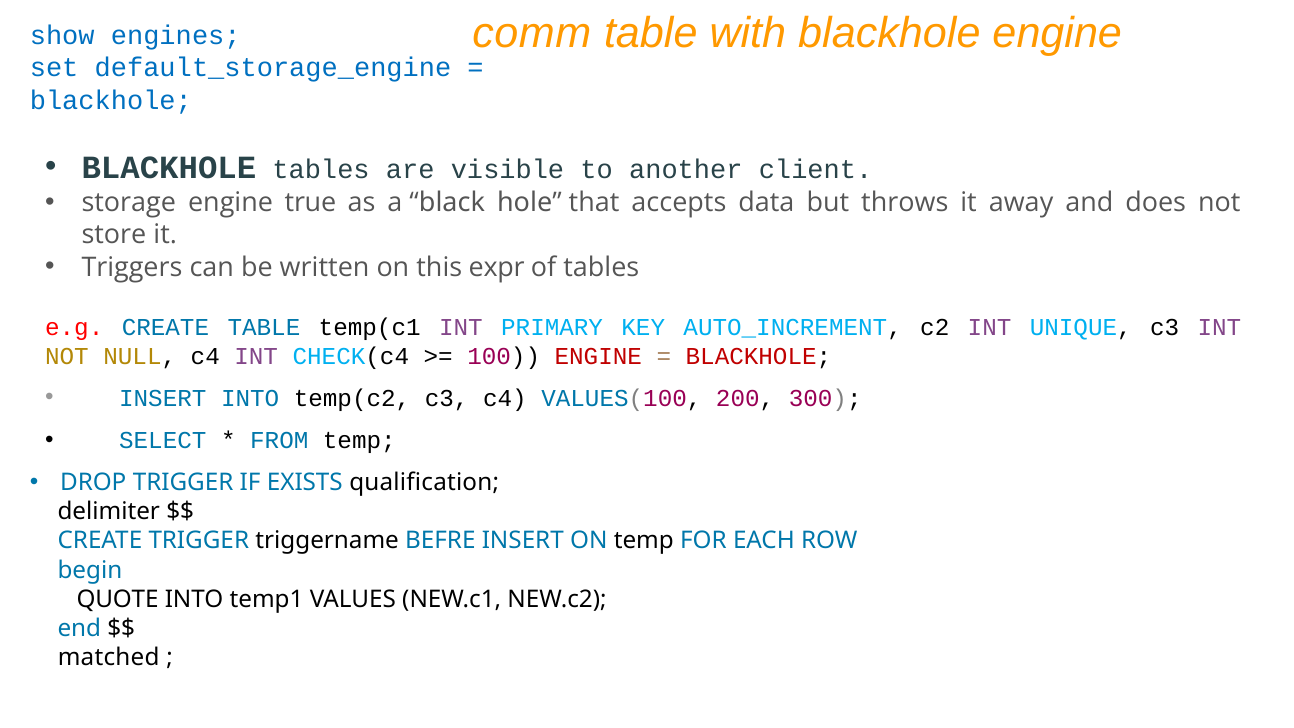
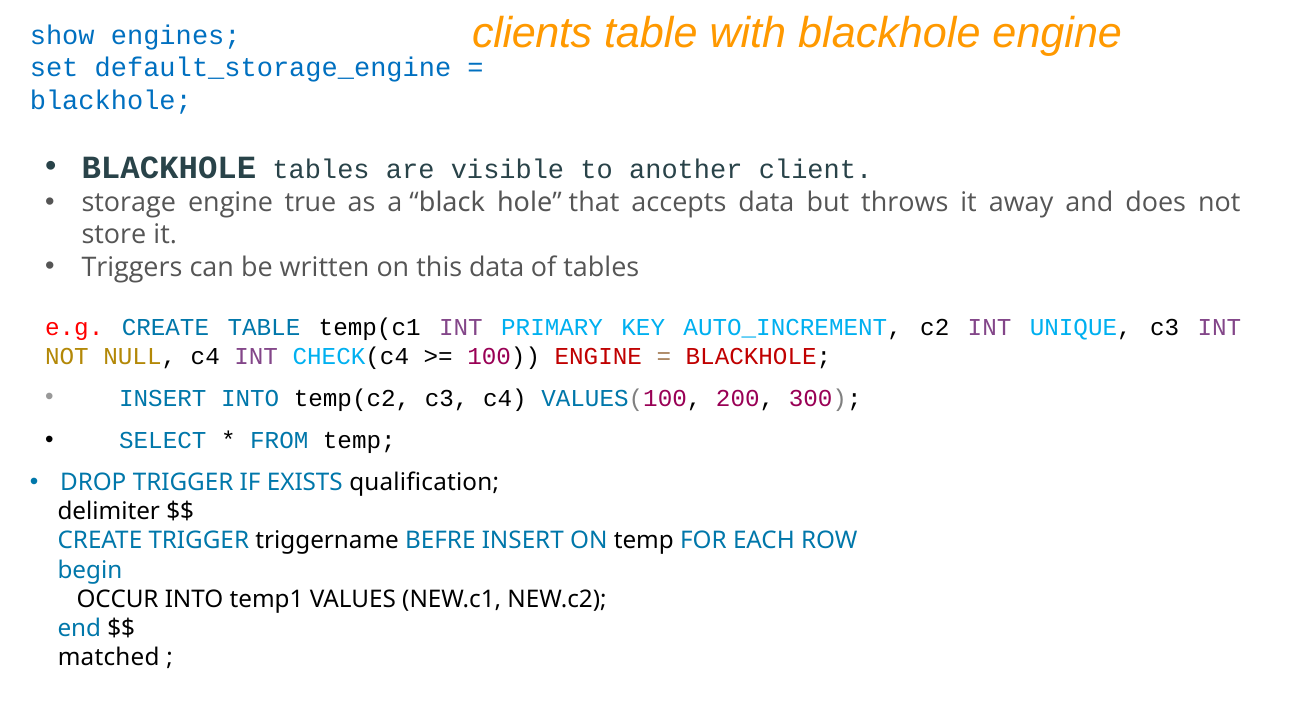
comm: comm -> clients (532, 34)
this expr: expr -> data (497, 267)
QUOTE: QUOTE -> OCCUR (118, 599)
